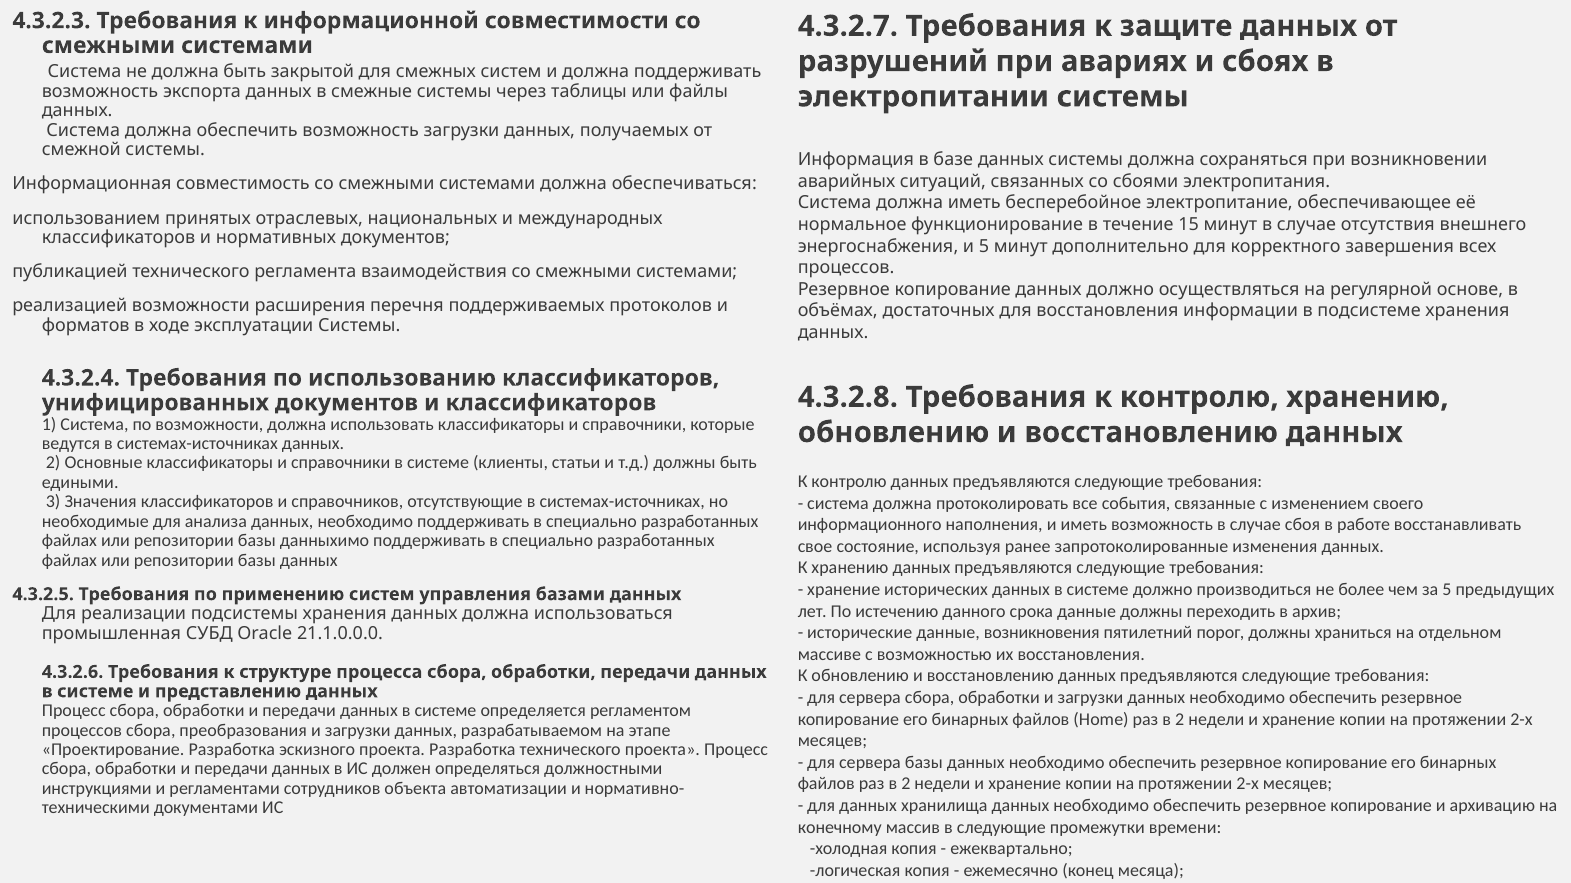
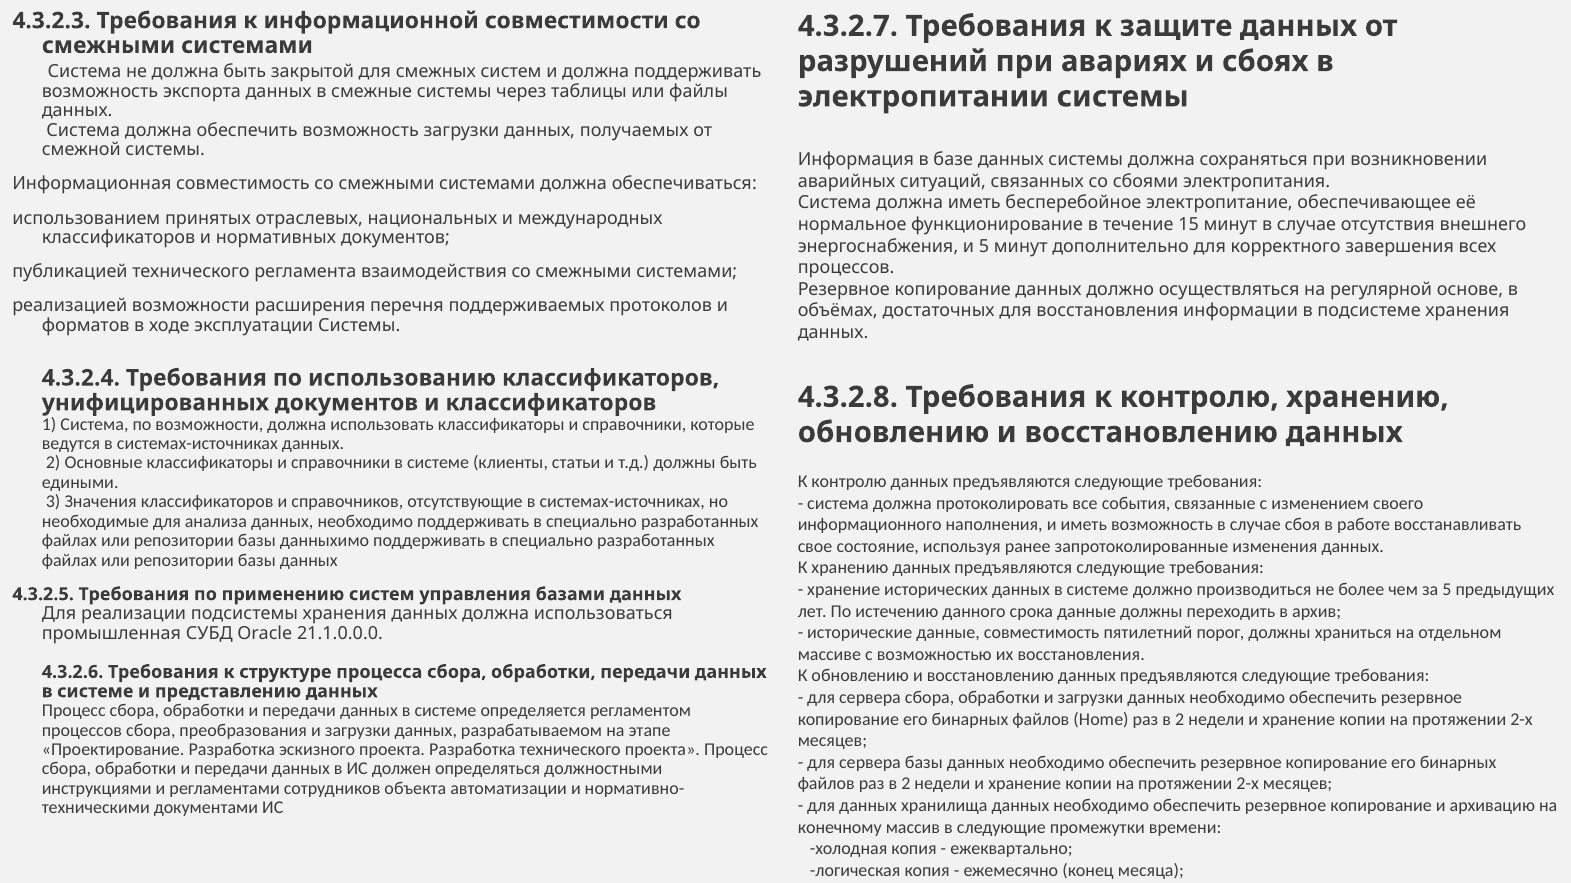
данные возникновения: возникновения -> совместимость (1042, 633)
